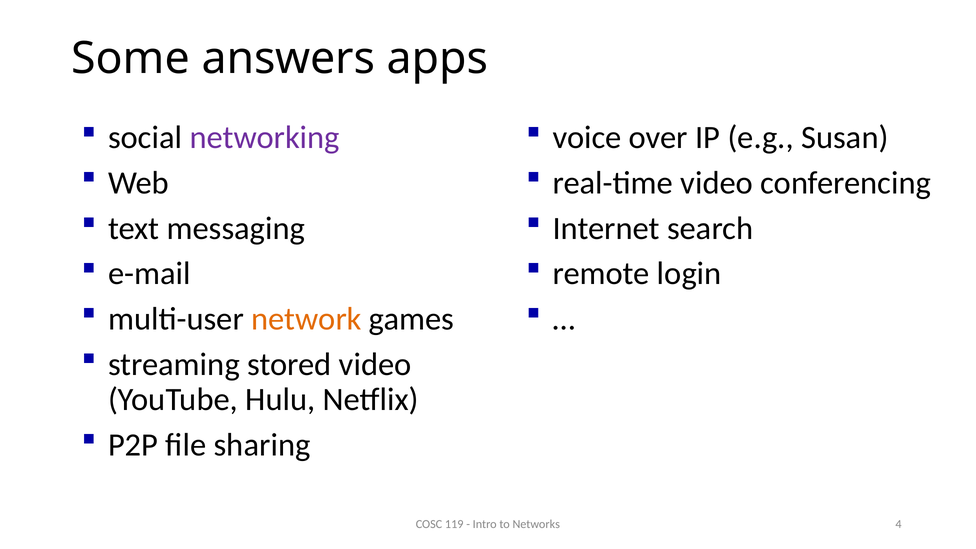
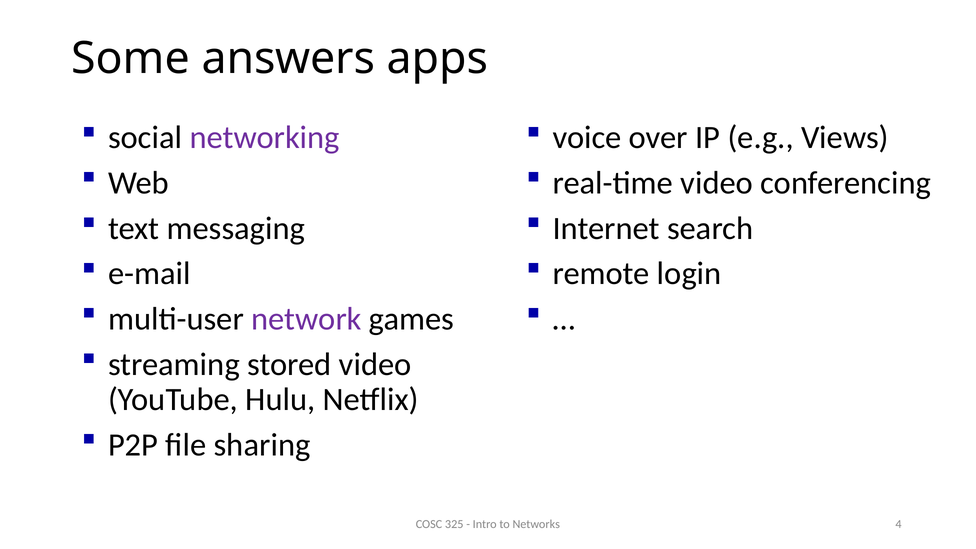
Susan: Susan -> Views (845, 138)
network colour: orange -> purple (306, 319)
119: 119 -> 325 (454, 524)
